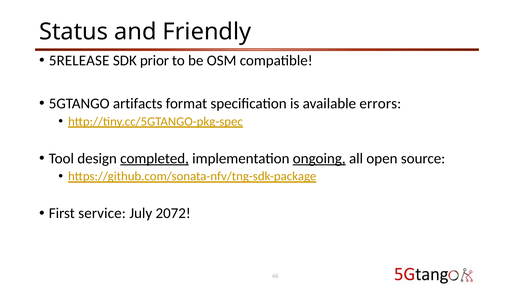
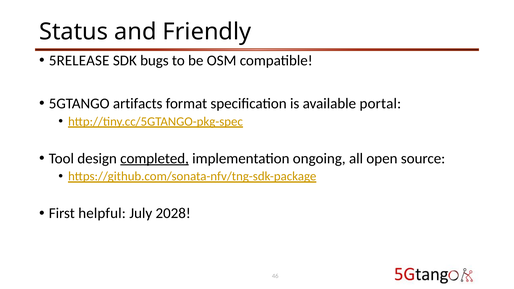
prior: prior -> bugs (154, 61)
errors: errors -> portal (380, 104)
ongoing underline: present -> none (319, 159)
service: service -> helpful (102, 213)
2072: 2072 -> 2028 (173, 213)
